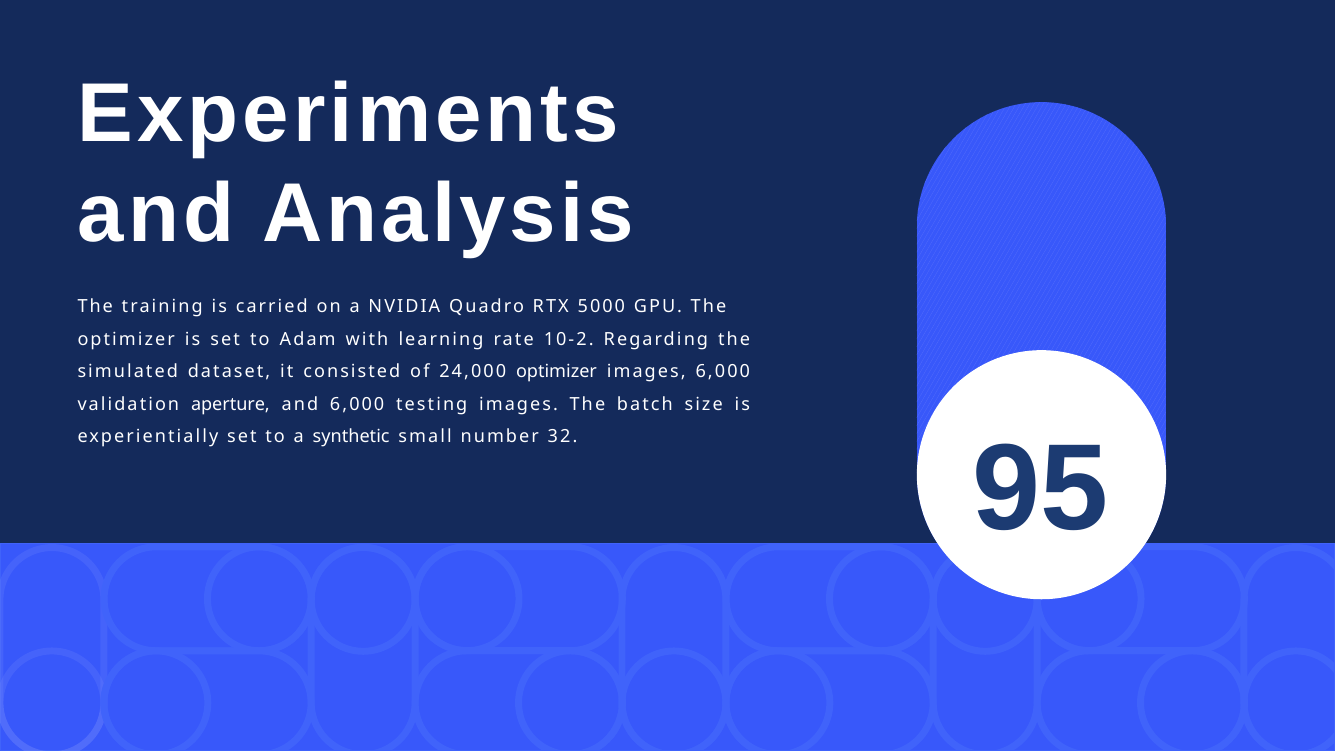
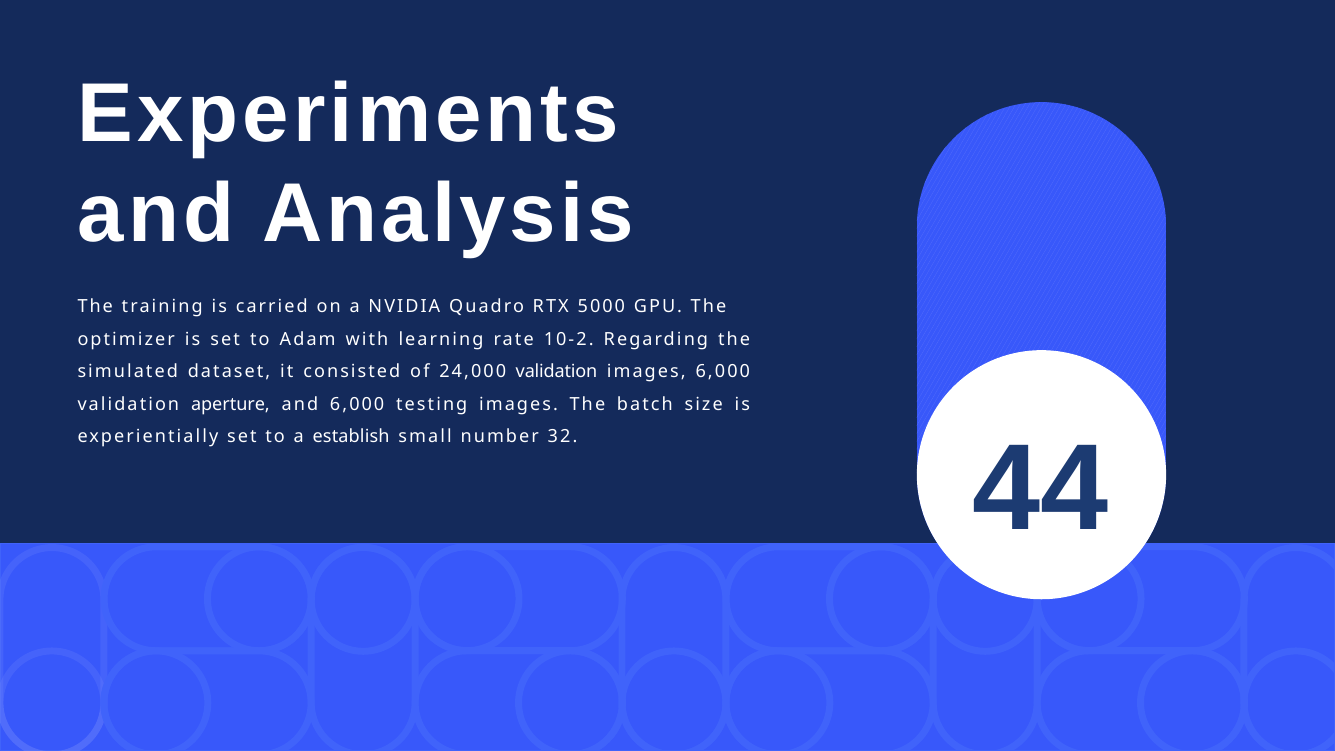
24,000 optimizer: optimizer -> validation (557, 372)
synthetic: synthetic -> establish (351, 437)
95: 95 -> 44 (1040, 489)
